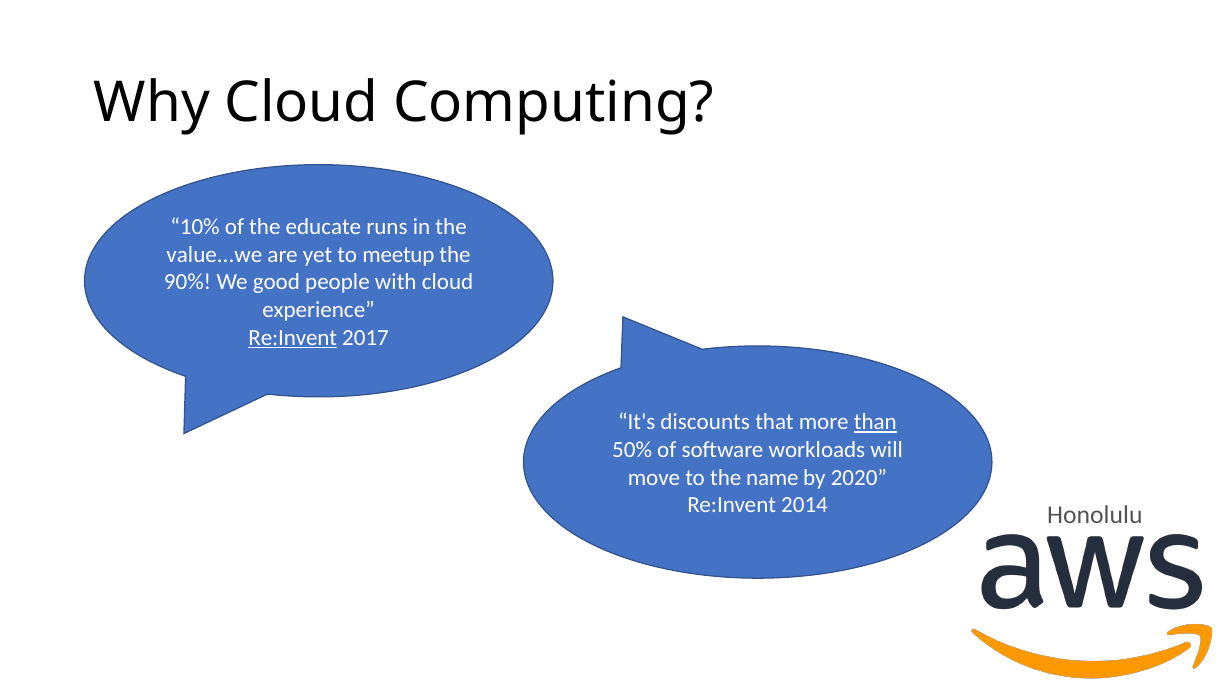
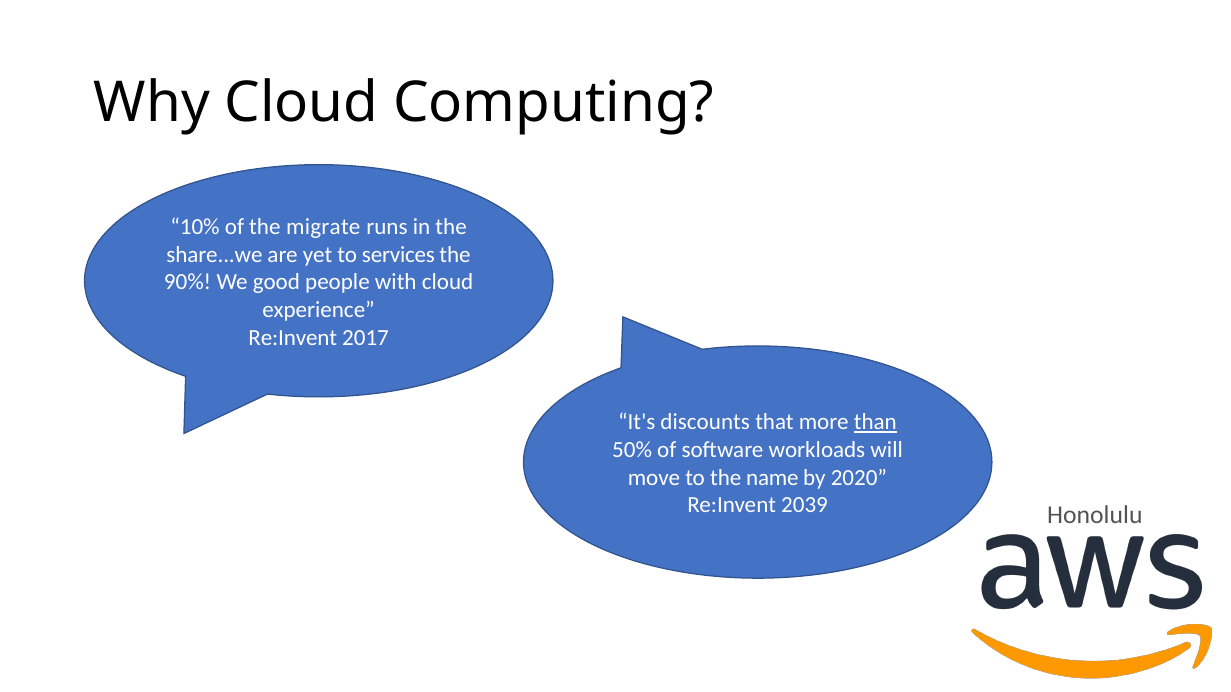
educate: educate -> migrate (323, 227)
value...we: value...we -> share...we (214, 255)
meetup: meetup -> services (398, 255)
Re:Invent underline: present -> none (293, 338)
2014: 2014 -> 2039 (805, 505)
